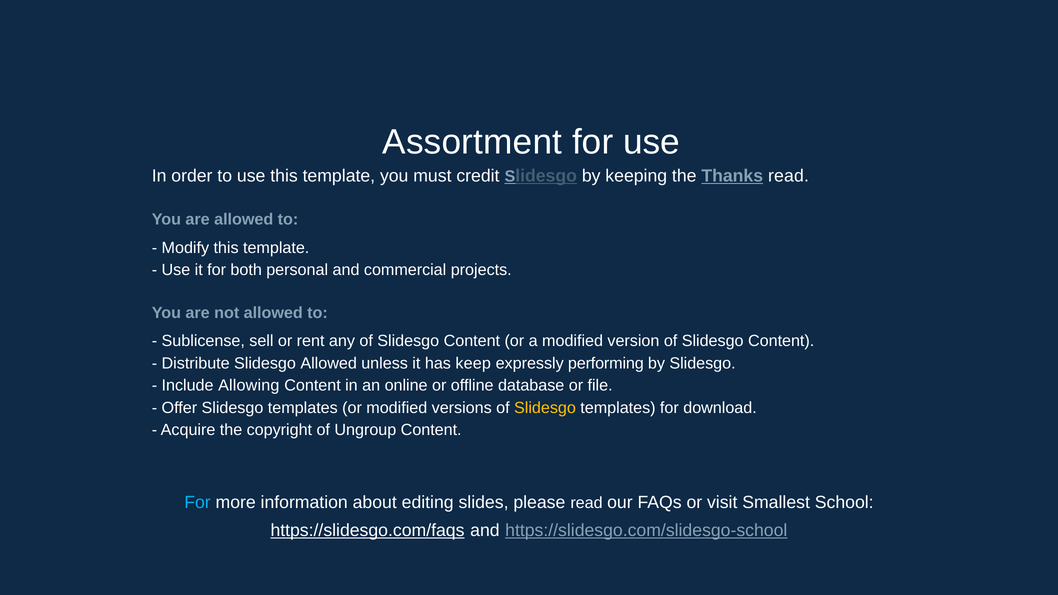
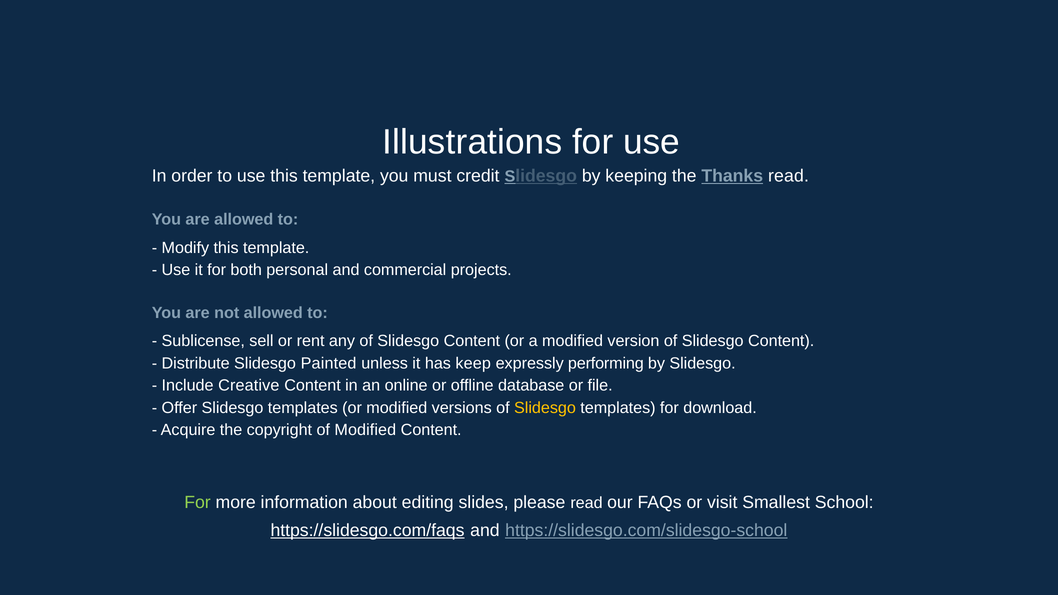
Assortment: Assortment -> Illustrations (472, 142)
Slidesgo Allowed: Allowed -> Painted (329, 363)
Allowing: Allowing -> Creative (249, 386)
of Ungroup: Ungroup -> Modified (365, 430)
For colour: light blue -> light green (197, 503)
